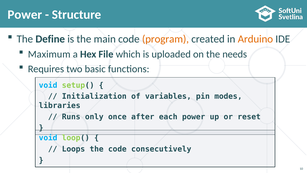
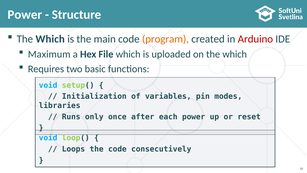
Define: Define -> Which (50, 39)
Arduino colour: orange -> red (255, 39)
on the needs: needs -> which (235, 54)
